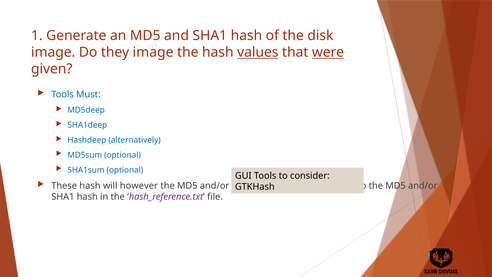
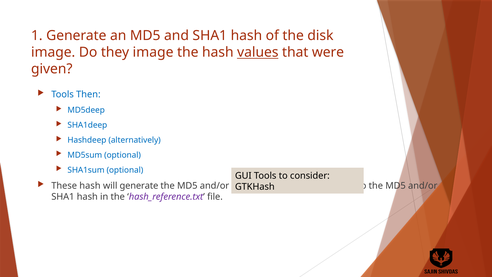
were underline: present -> none (328, 52)
Must: Must -> Then (88, 94)
will however: however -> generate (139, 185)
